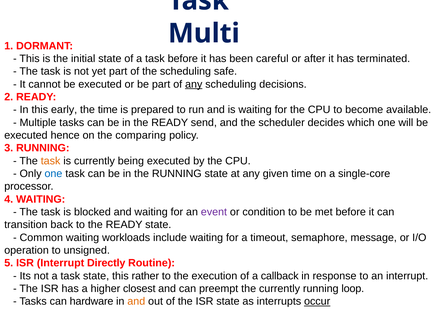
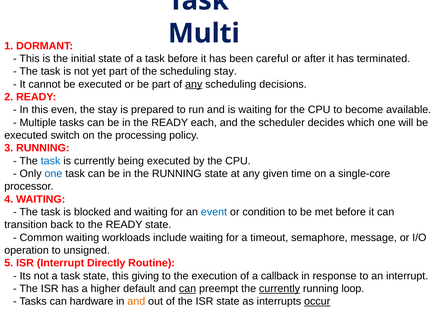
scheduling safe: safe -> stay (225, 71)
early: early -> even (64, 110)
the time: time -> stay (108, 110)
send: send -> each (204, 123)
hence: hence -> switch (65, 135)
comparing: comparing -> processing (141, 135)
task colour: orange -> blue (51, 161)
event colour: purple -> blue (214, 212)
rather: rather -> giving (145, 276)
closest: closest -> default (139, 289)
can underline: none -> present (188, 289)
currently underline: none -> present (280, 289)
